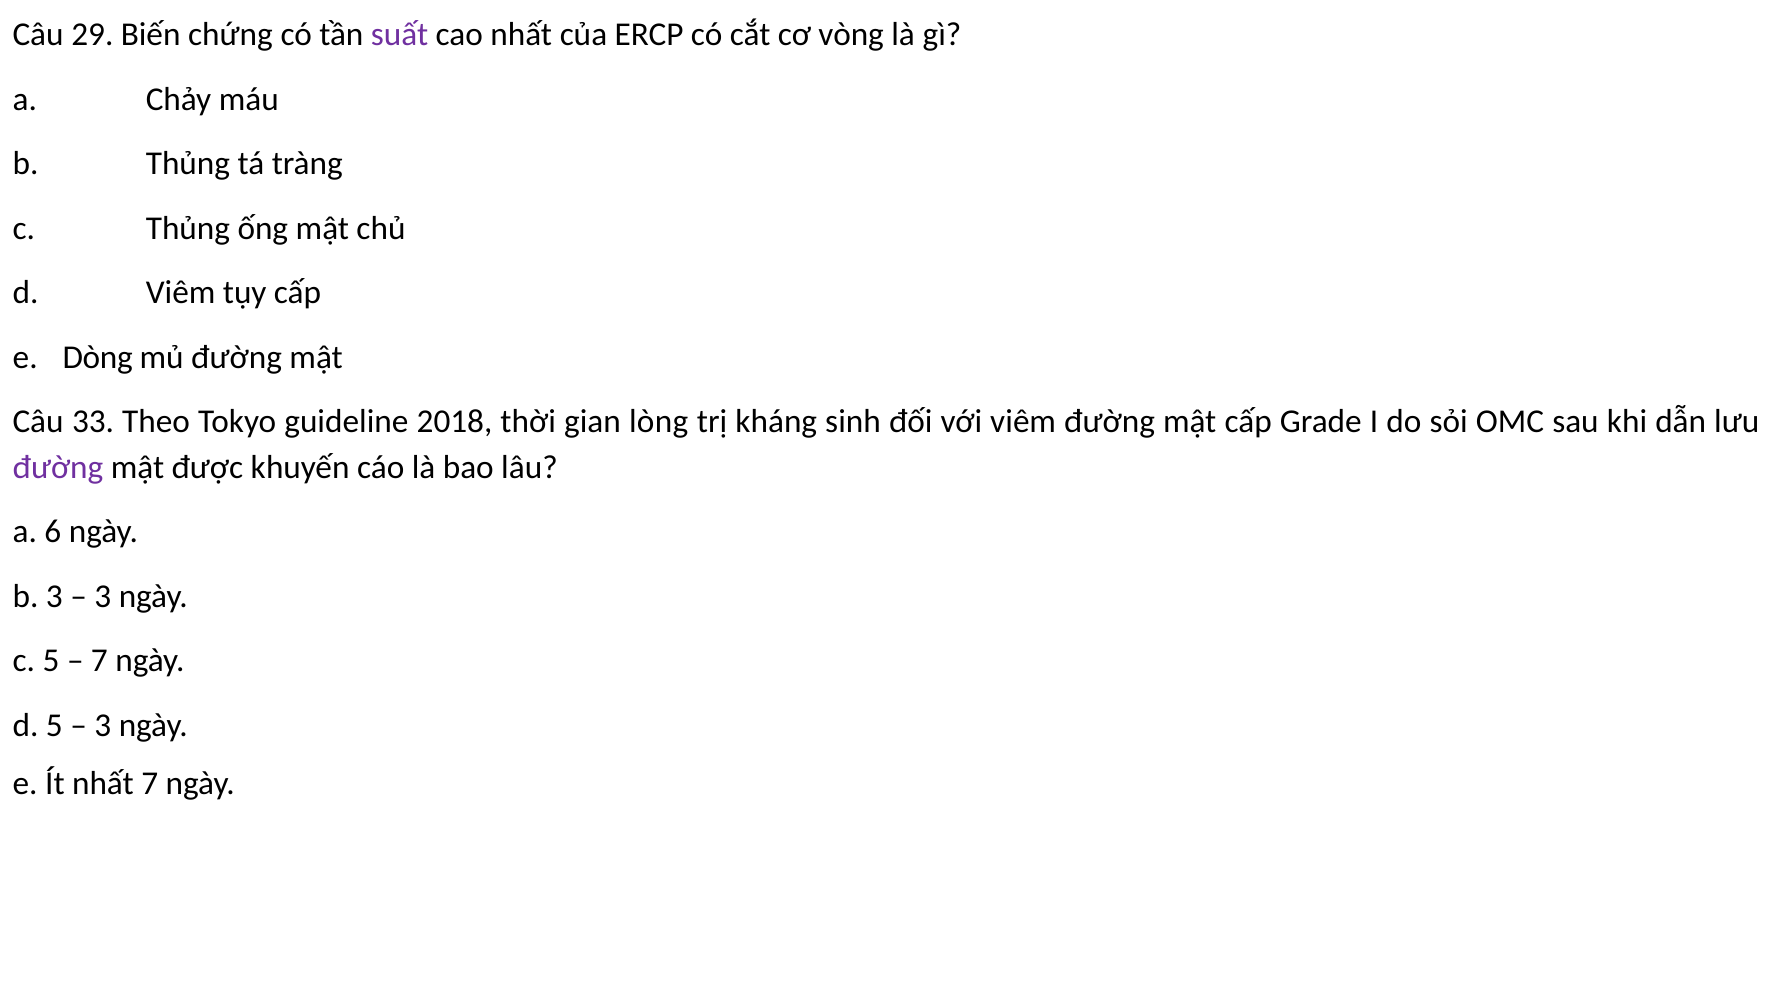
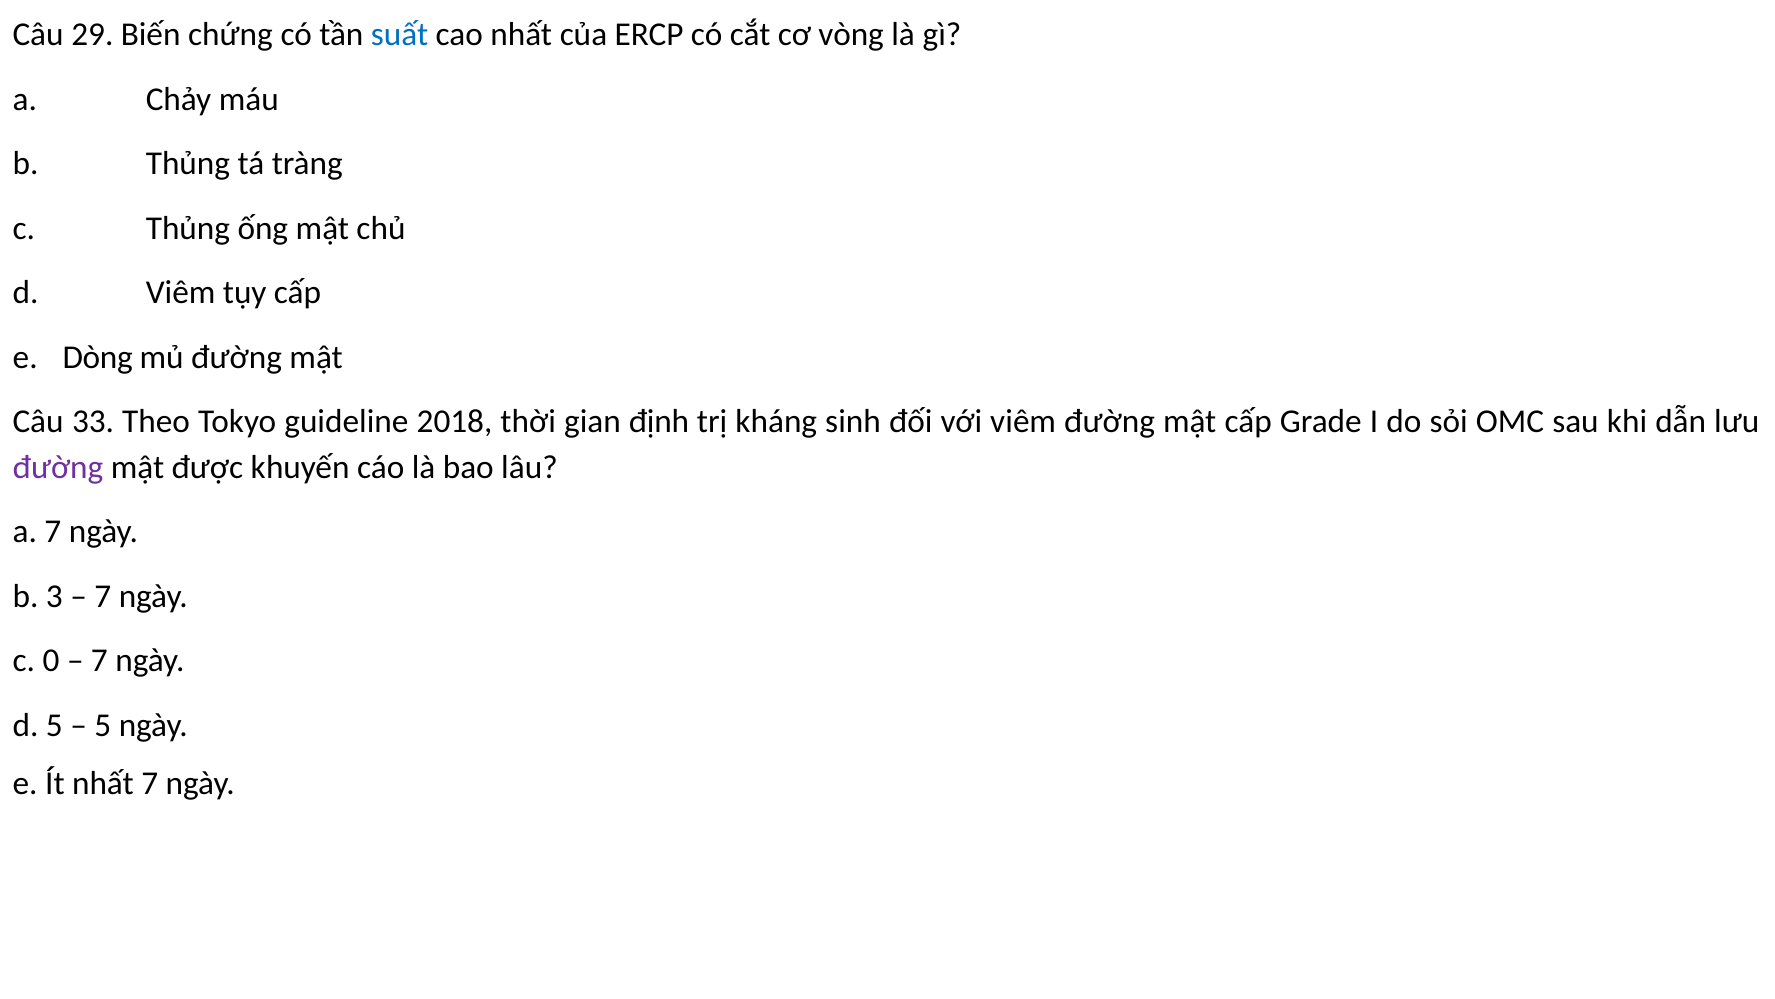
suất colour: purple -> blue (400, 35)
lòng: lòng -> định (659, 421)
a 6: 6 -> 7 (53, 532)
3: 3 -> 7 (103, 596)
c 5: 5 -> 0 (51, 660)
3: 3 -> 5 (103, 725)
